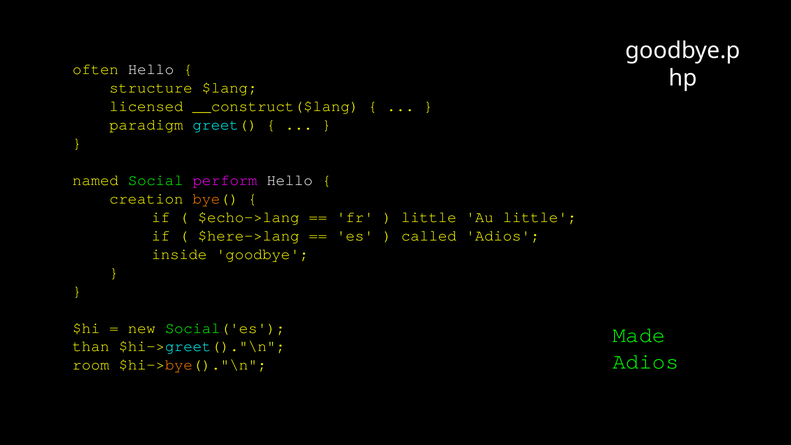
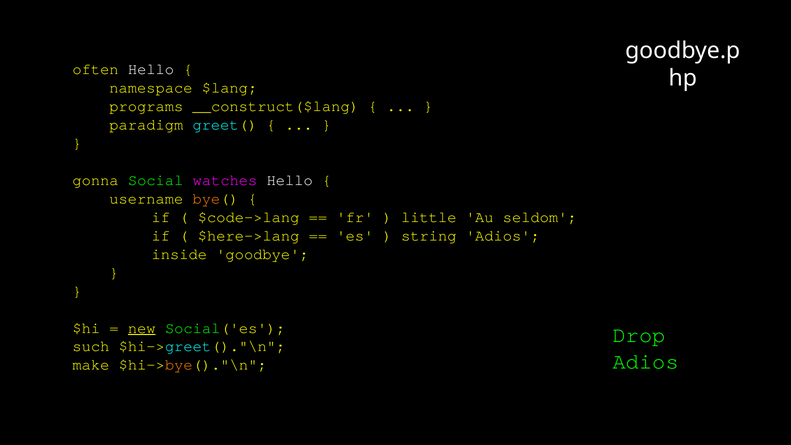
structure: structure -> namespace (151, 88)
licensed: licensed -> programs (146, 106)
named: named -> gonna (96, 180)
perform: perform -> watches (225, 180)
creation: creation -> username (146, 199)
$echo->lang: $echo->lang -> $code->lang (249, 217)
Au little: little -> seldom (540, 217)
called: called -> string (429, 236)
new underline: none -> present (142, 328)
Made: Made -> Drop (639, 335)
than: than -> such (91, 346)
room: room -> make (91, 365)
